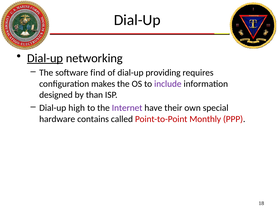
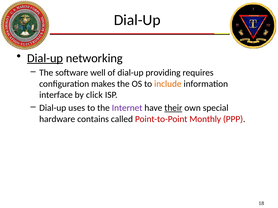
find: find -> well (98, 73)
include colour: purple -> orange (168, 84)
designed: designed -> interface (56, 95)
than: than -> click (94, 95)
high: high -> uses (77, 108)
their underline: none -> present (173, 108)
